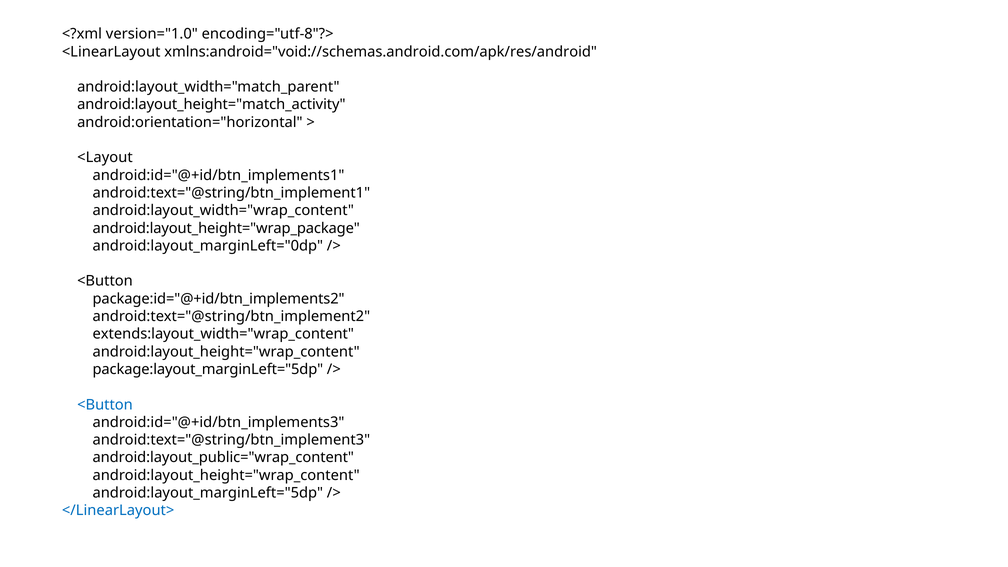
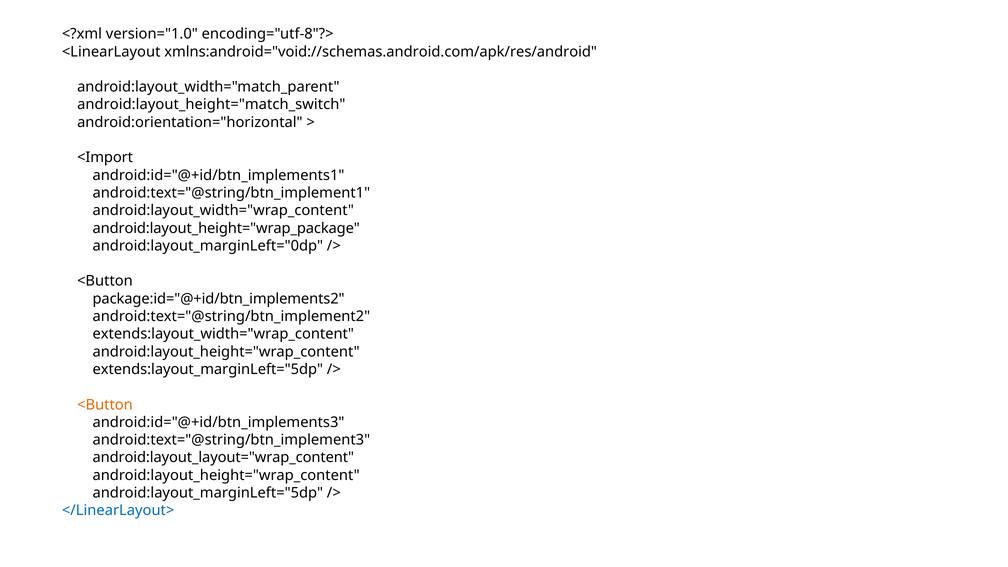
android:layout_height="match_activity: android:layout_height="match_activity -> android:layout_height="match_switch (211, 105)
<Layout: <Layout -> <Import (105, 158)
package:layout_marginLeft="5dp: package:layout_marginLeft="5dp -> extends:layout_marginLeft="5dp (208, 369)
<Button colour: blue -> orange (105, 405)
android:layout_public="wrap_content: android:layout_public="wrap_content -> android:layout_layout="wrap_content (223, 458)
